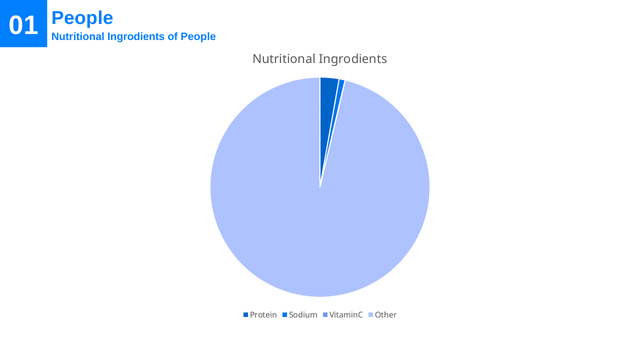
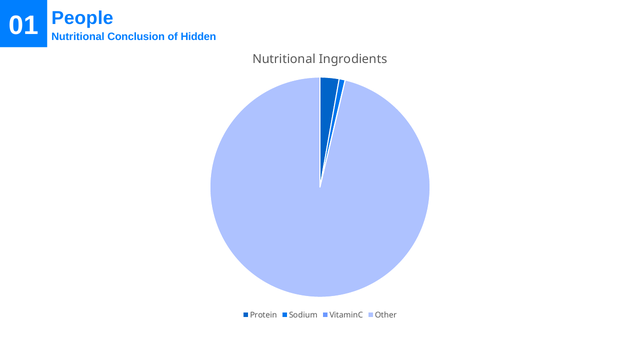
Ingrodients: Ingrodients -> Conclusion (136, 37)
of People: People -> Hidden (198, 37)
